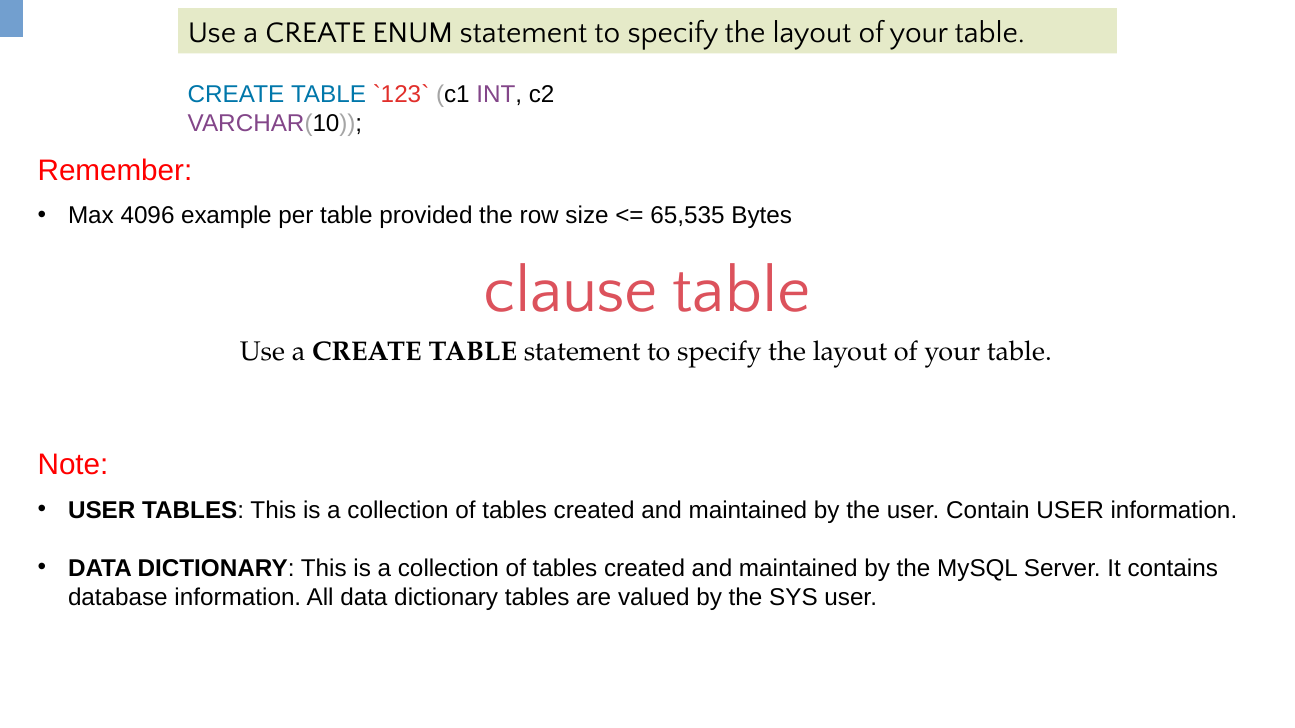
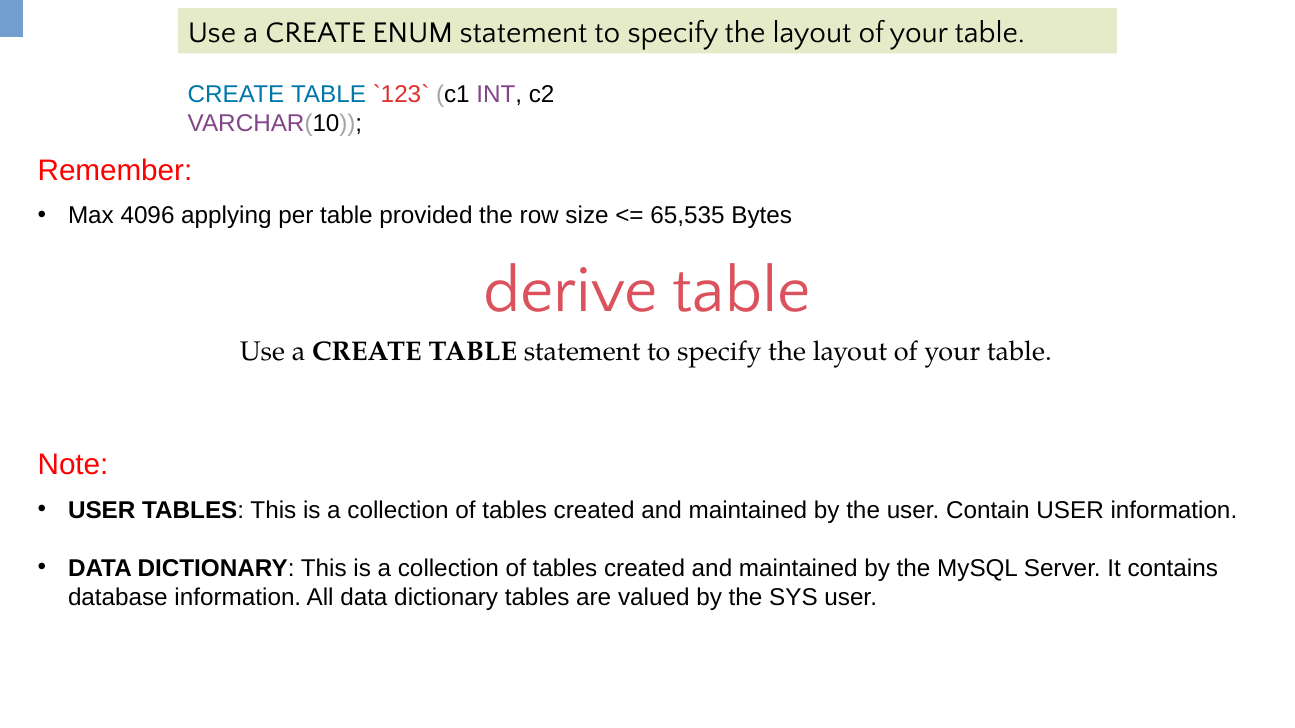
example: example -> applying (226, 216)
clause: clause -> derive (571, 290)
